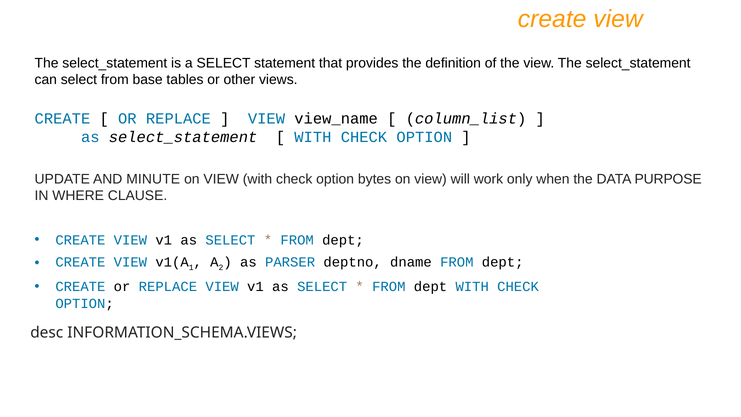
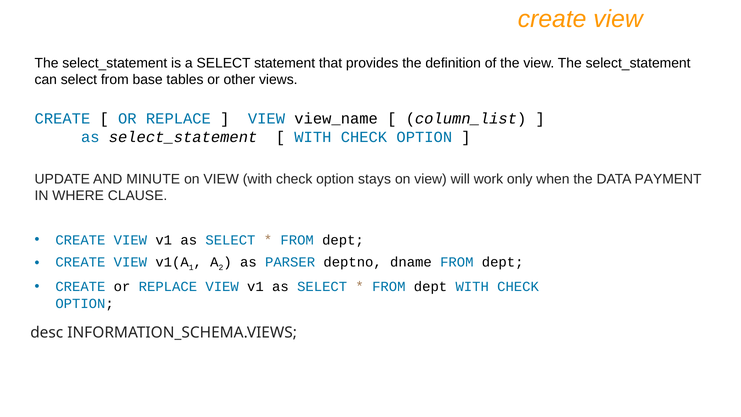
bytes: bytes -> stays (374, 179)
PURPOSE: PURPOSE -> PAYMENT (668, 179)
